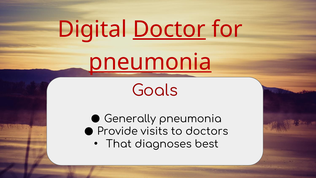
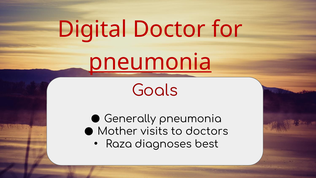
Doctor underline: present -> none (169, 29)
Provide: Provide -> Mother (117, 131)
That: That -> Raza (119, 144)
